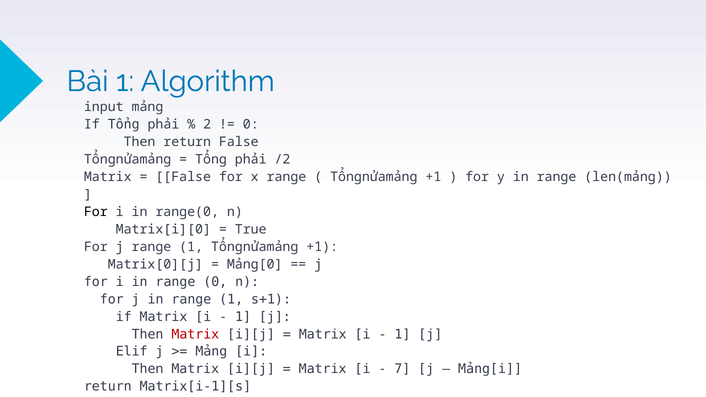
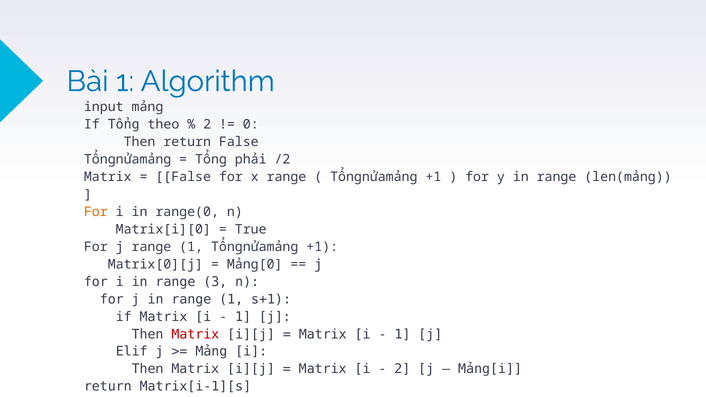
phải: phải -> theo (163, 125)
For colour: black -> orange (96, 212)
range 0: 0 -> 3 (215, 282)
7: 7 -> 2 (402, 369)
